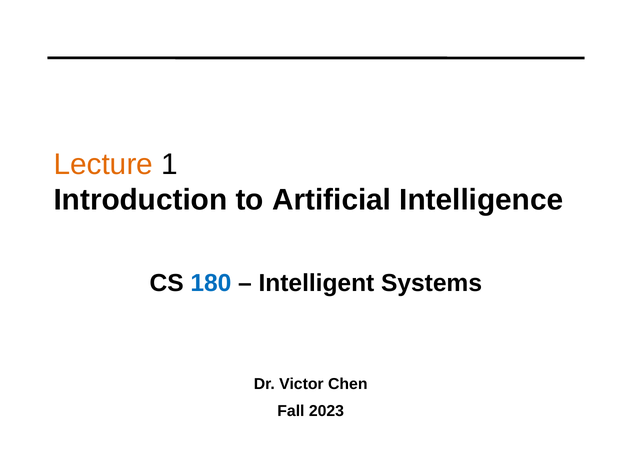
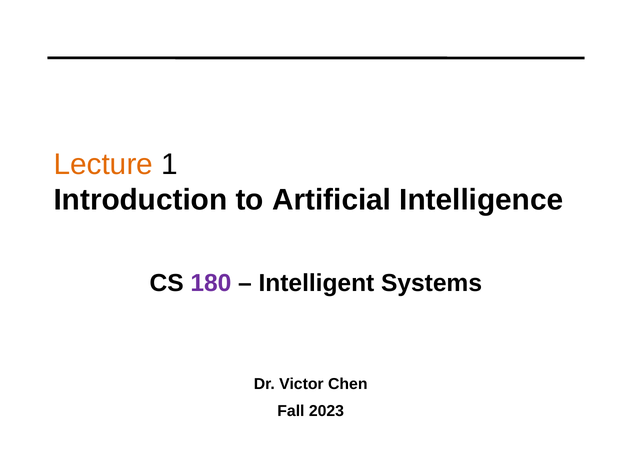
180 colour: blue -> purple (211, 283)
